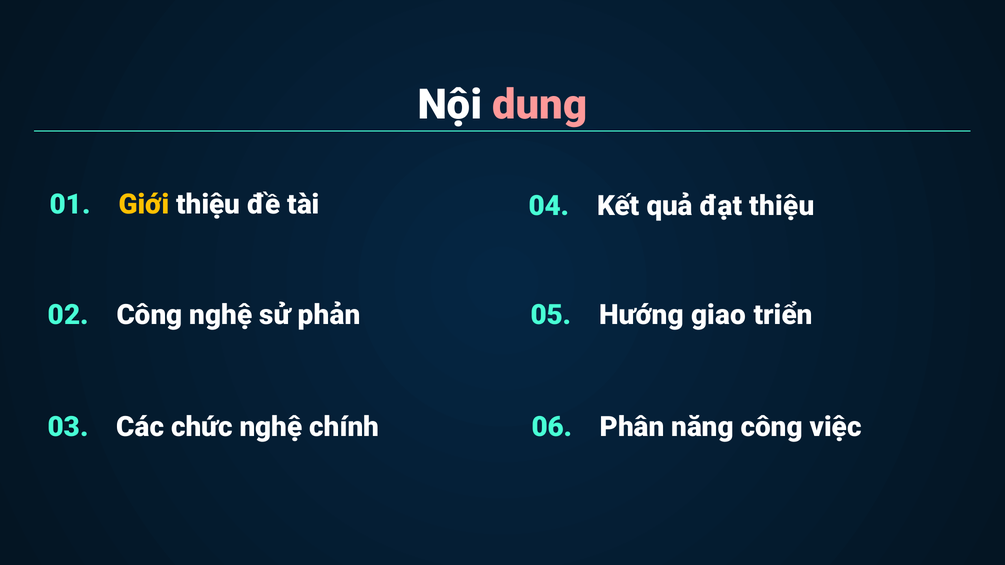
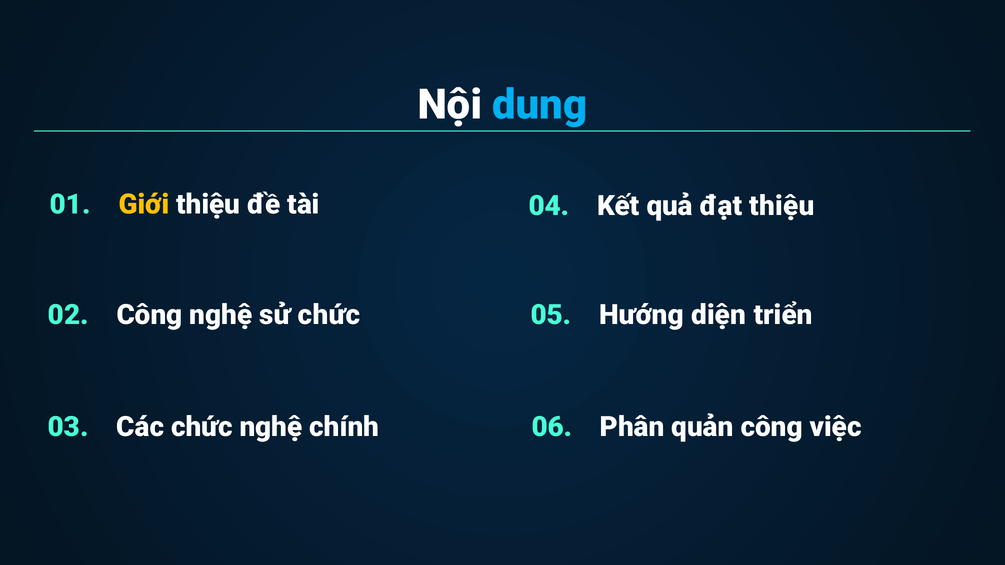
dung colour: pink -> light blue (540, 105)
giao: giao -> diện (719, 315)
sử phản: phản -> chức (329, 315)
năng: năng -> quản (703, 427)
